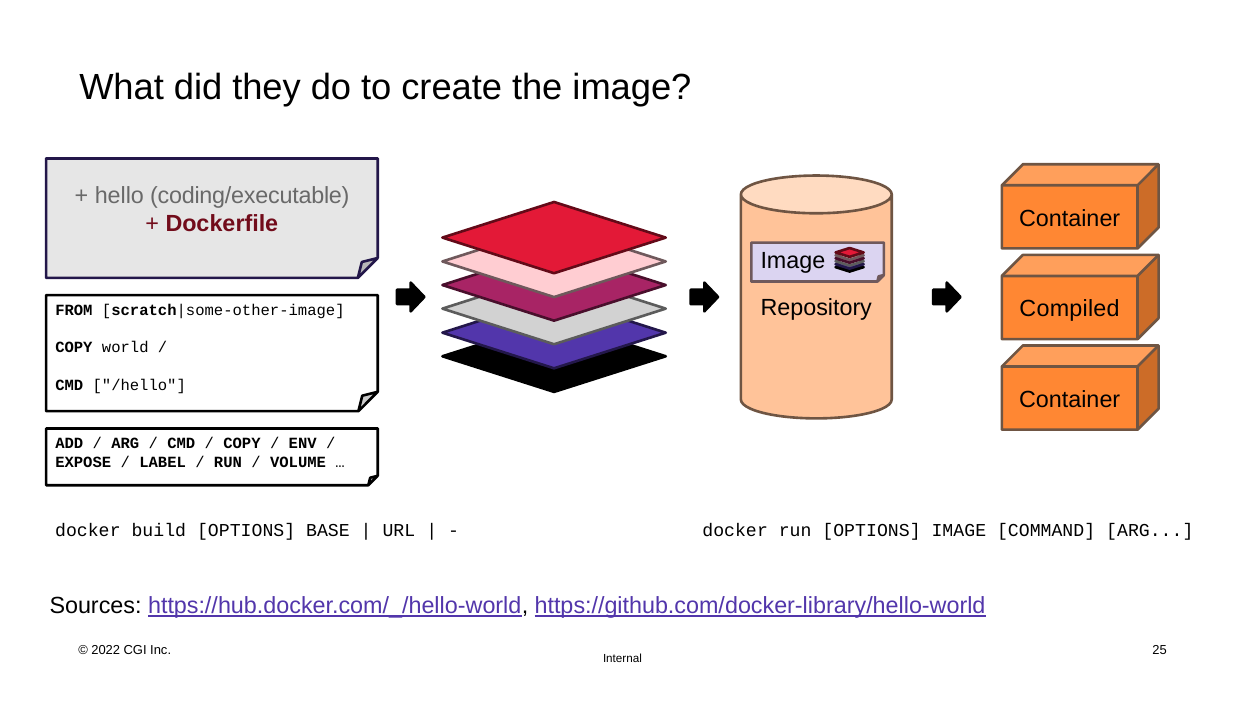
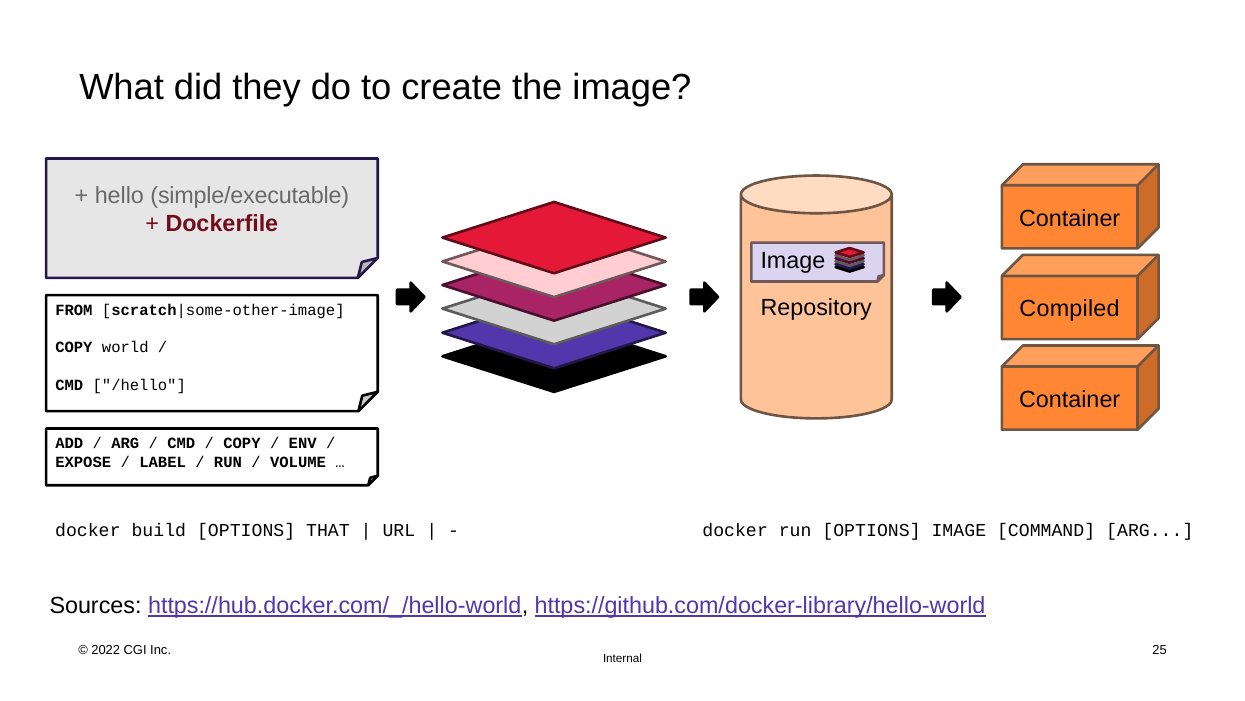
coding/executable: coding/executable -> simple/executable (250, 196)
BASE: BASE -> THAT (328, 530)
